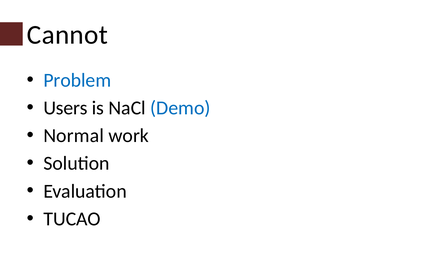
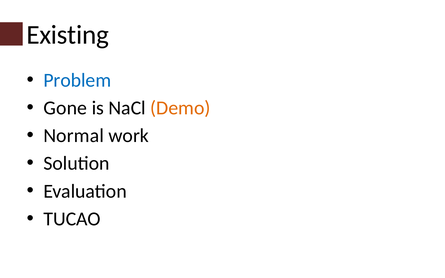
Cannot: Cannot -> Existing (68, 35)
Users: Users -> Gone (65, 108)
Demo colour: blue -> orange (180, 108)
